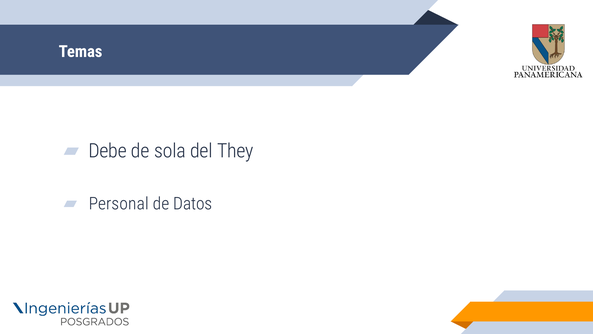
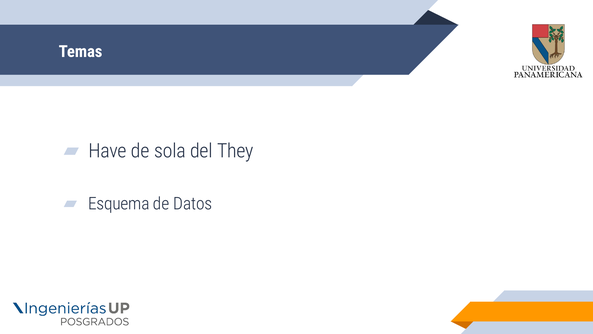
Debe: Debe -> Have (108, 151)
Personal: Personal -> Esquema (119, 204)
